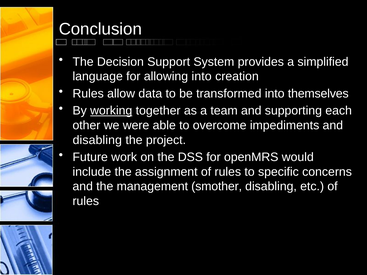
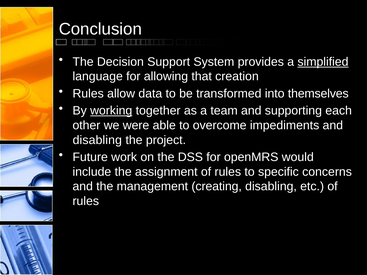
simplified underline: none -> present (323, 62)
allowing into: into -> that (202, 77)
smother: smother -> creating (217, 187)
